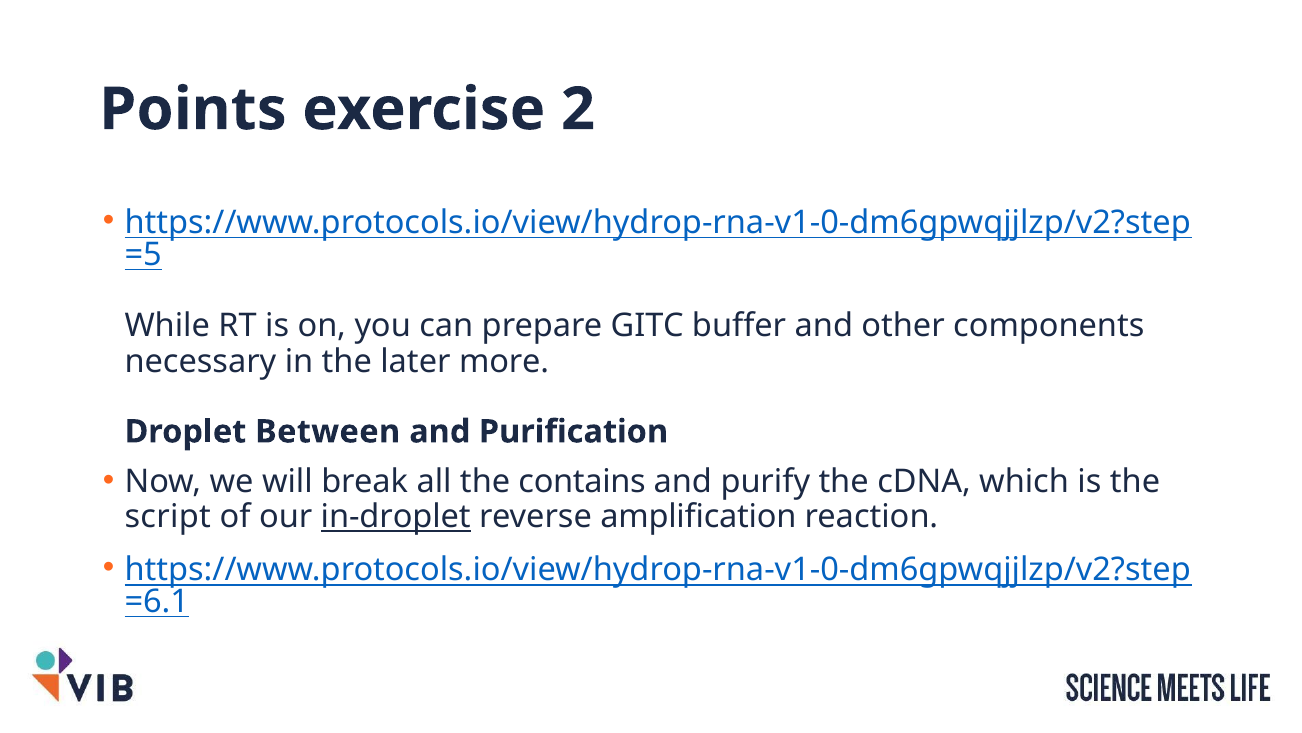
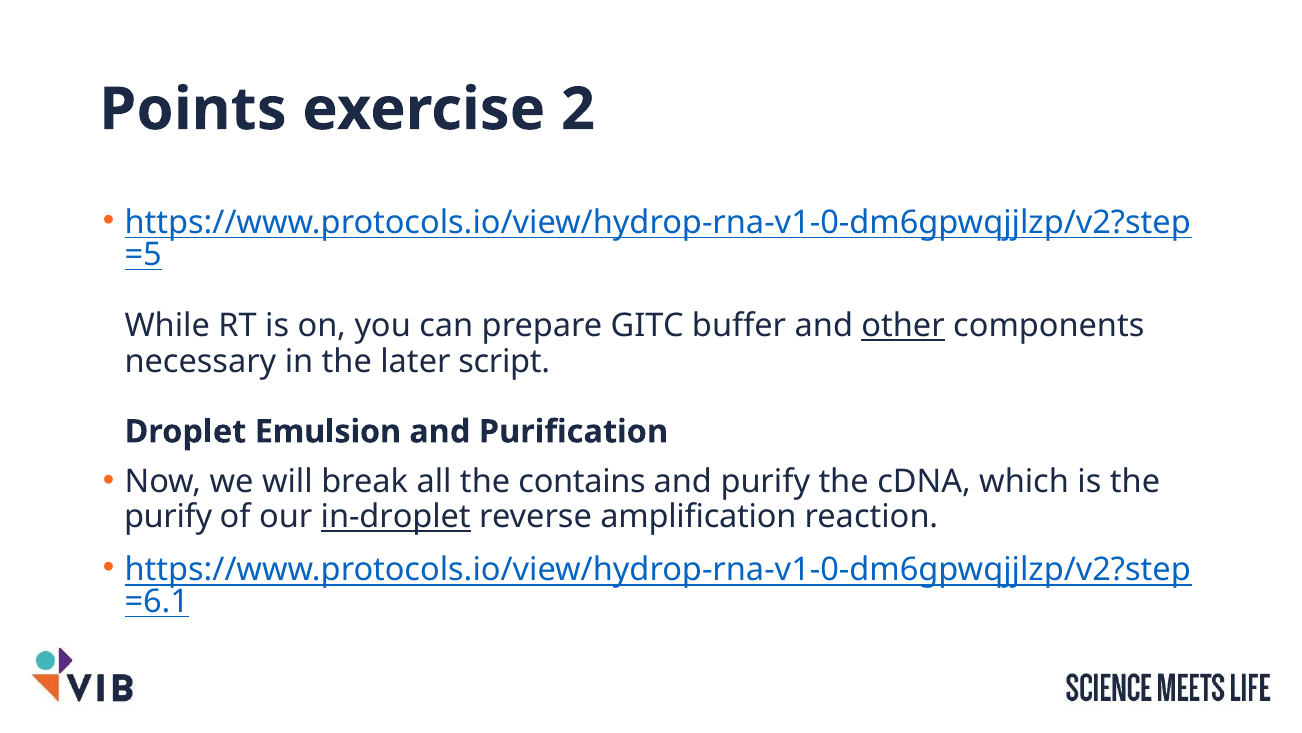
other underline: none -> present (903, 326)
more: more -> script (504, 361)
Between: Between -> Emulsion (328, 431)
script: script -> purify (168, 516)
